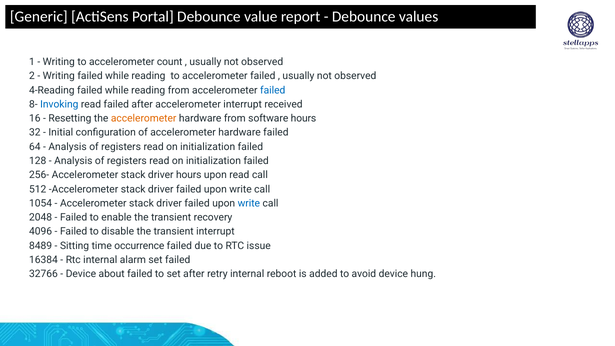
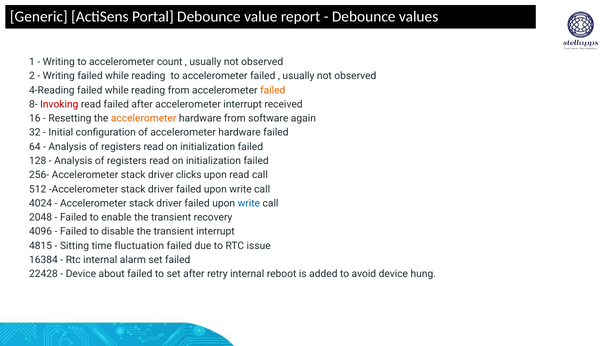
failed colour: blue -> orange (273, 90)
Invoking colour: blue -> red (59, 104)
software hours: hours -> again (303, 118)
driver hours: hours -> clicks (189, 175)
1054: 1054 -> 4024 (41, 203)
8489: 8489 -> 4815 (41, 246)
occurrence: occurrence -> fluctuation (139, 246)
32766: 32766 -> 22428 (43, 274)
